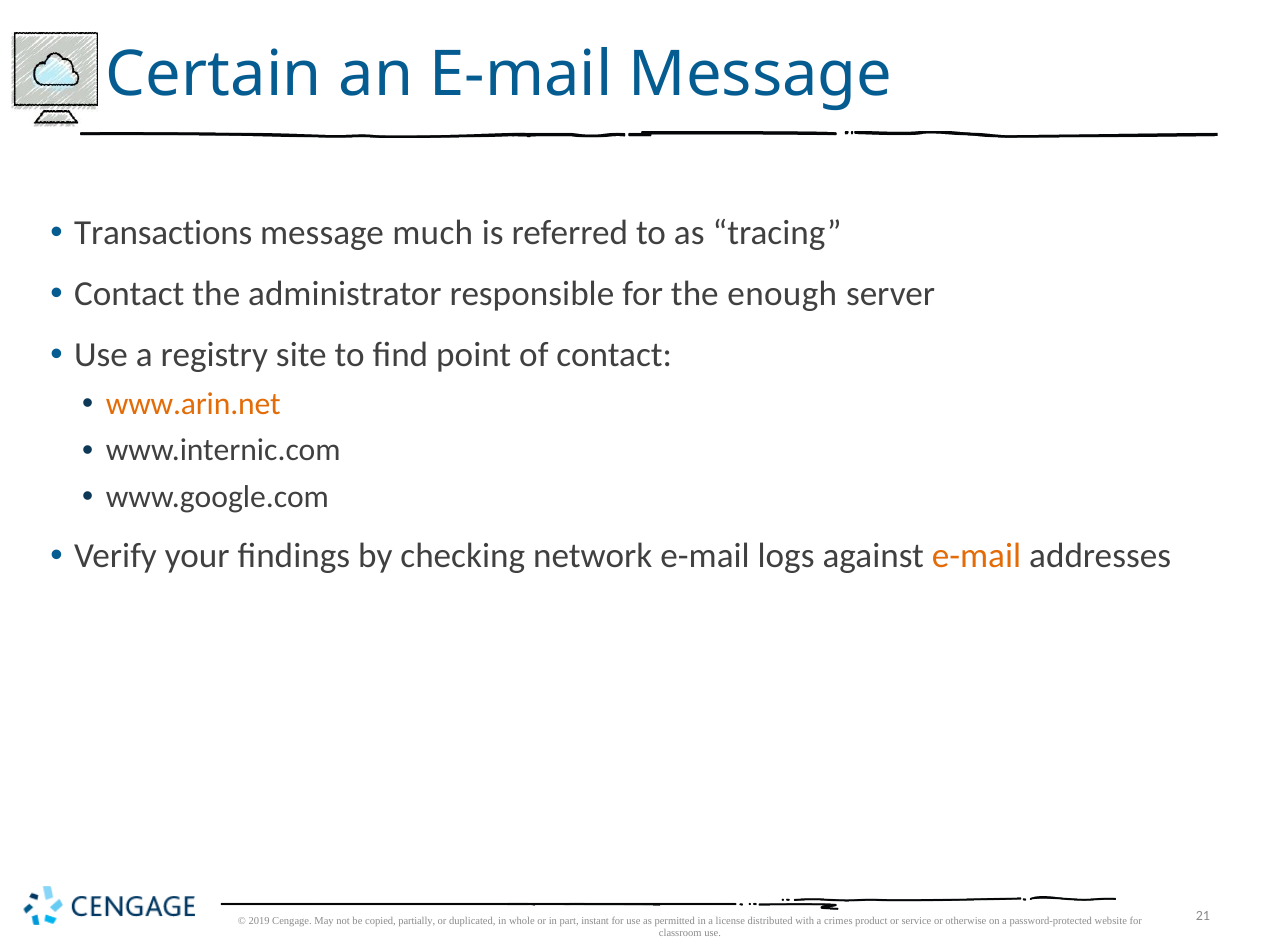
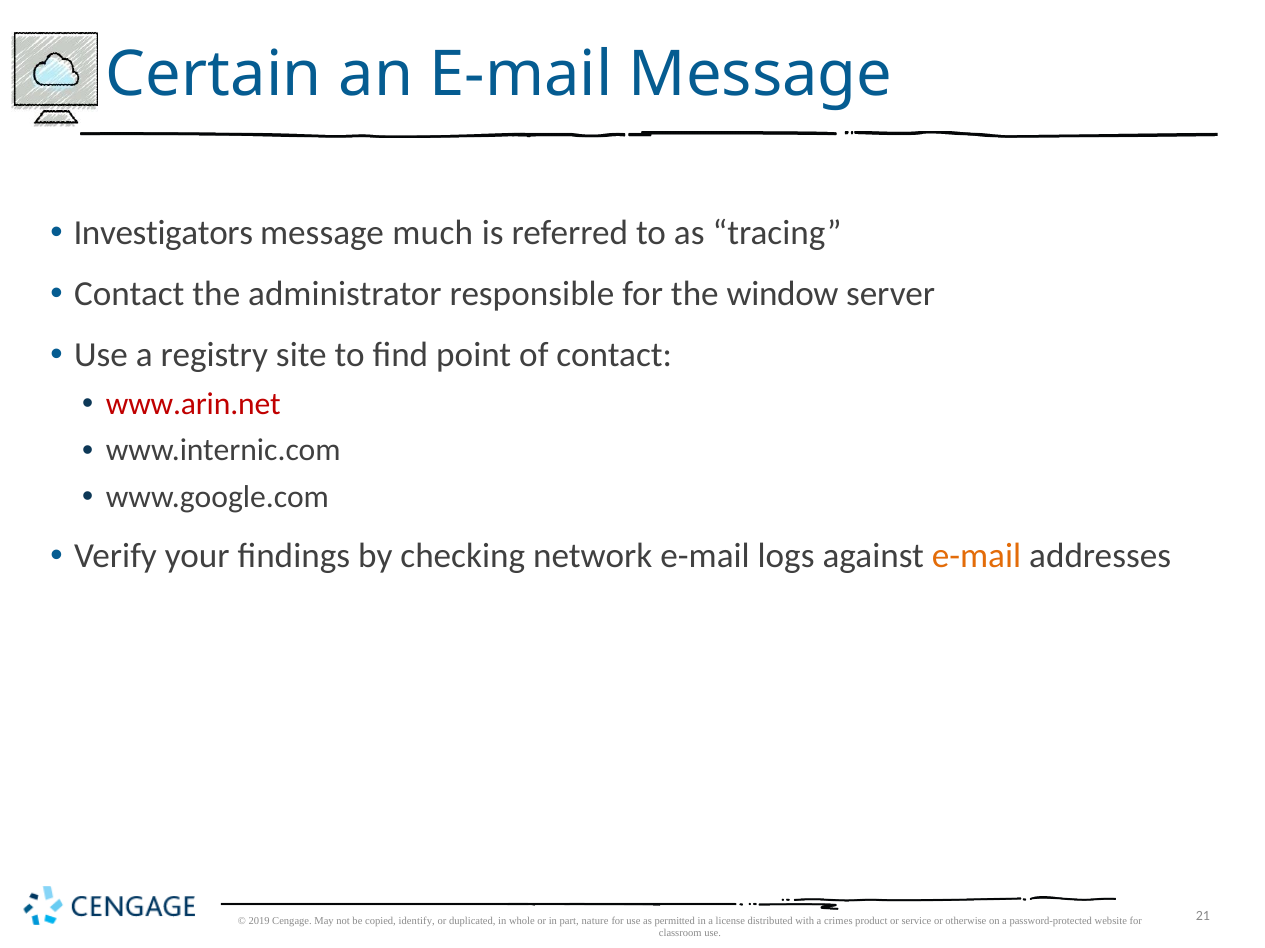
Transactions: Transactions -> Investigators (163, 233)
enough: enough -> window (783, 294)
www.arin.net colour: orange -> red (193, 404)
partially: partially -> identify (417, 921)
instant: instant -> nature (595, 921)
